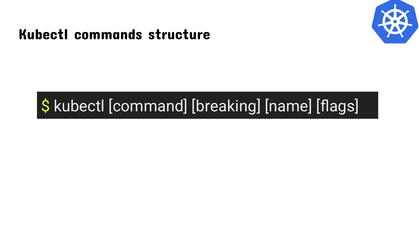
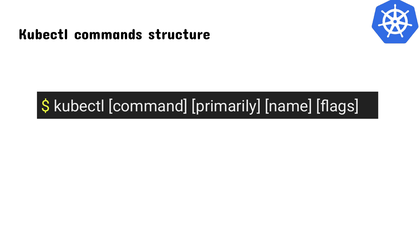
breaking: breaking -> primarily (226, 107)
